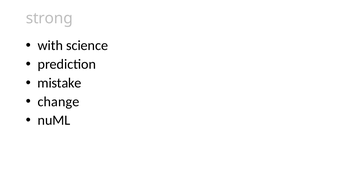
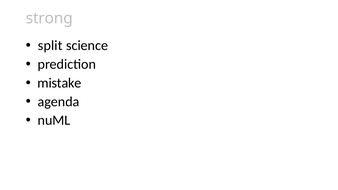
with: with -> split (50, 46)
change: change -> agenda (59, 102)
